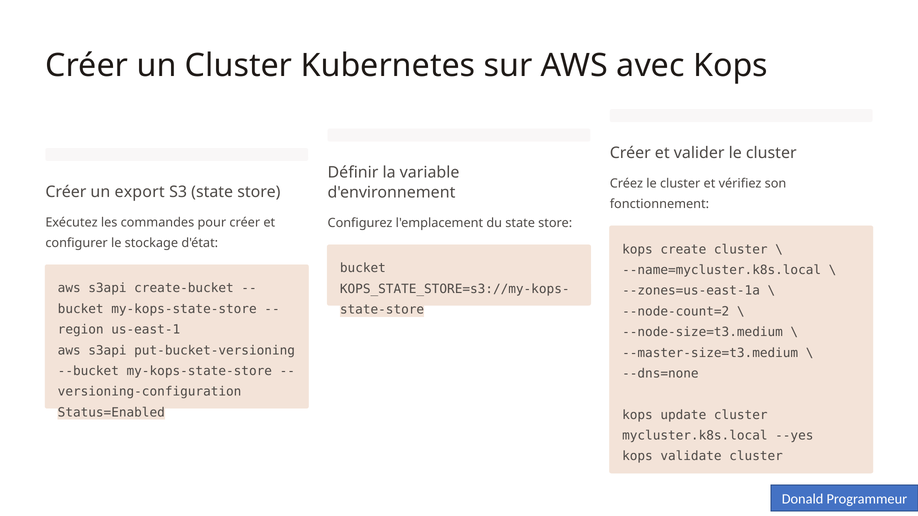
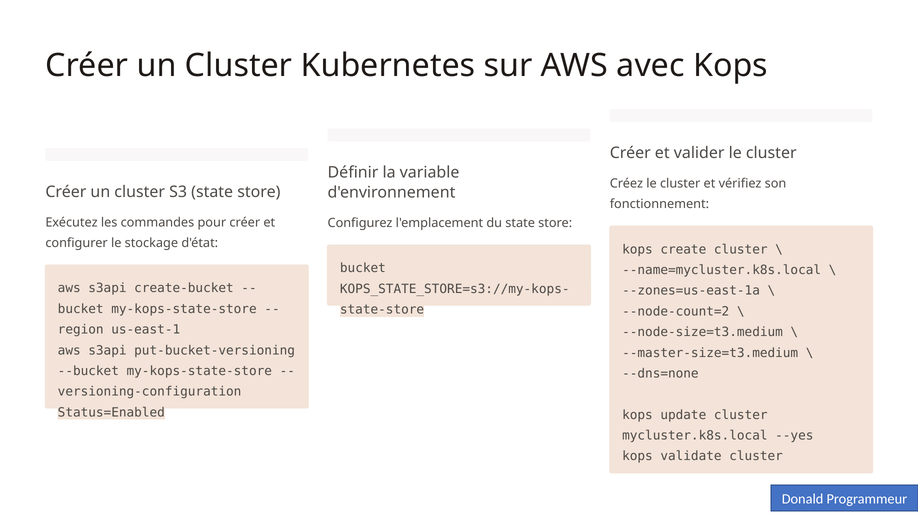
export: export -> cluster (140, 192)
